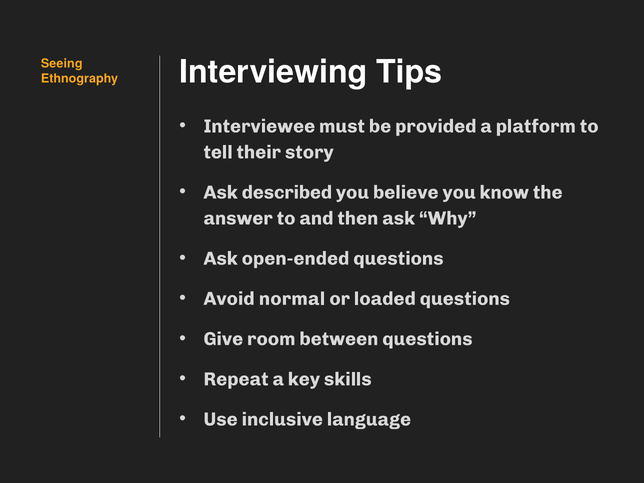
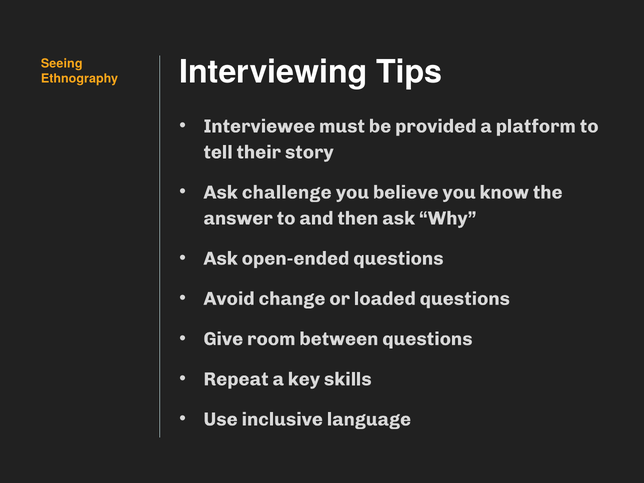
described: described -> challenge (287, 192)
normal: normal -> change (292, 299)
